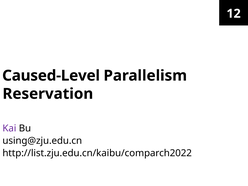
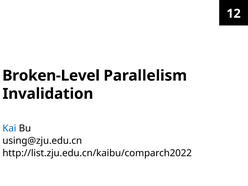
Caused-Level: Caused-Level -> Broken-Level (51, 76)
Reservation: Reservation -> Invalidation (48, 94)
Kai colour: purple -> blue (9, 128)
